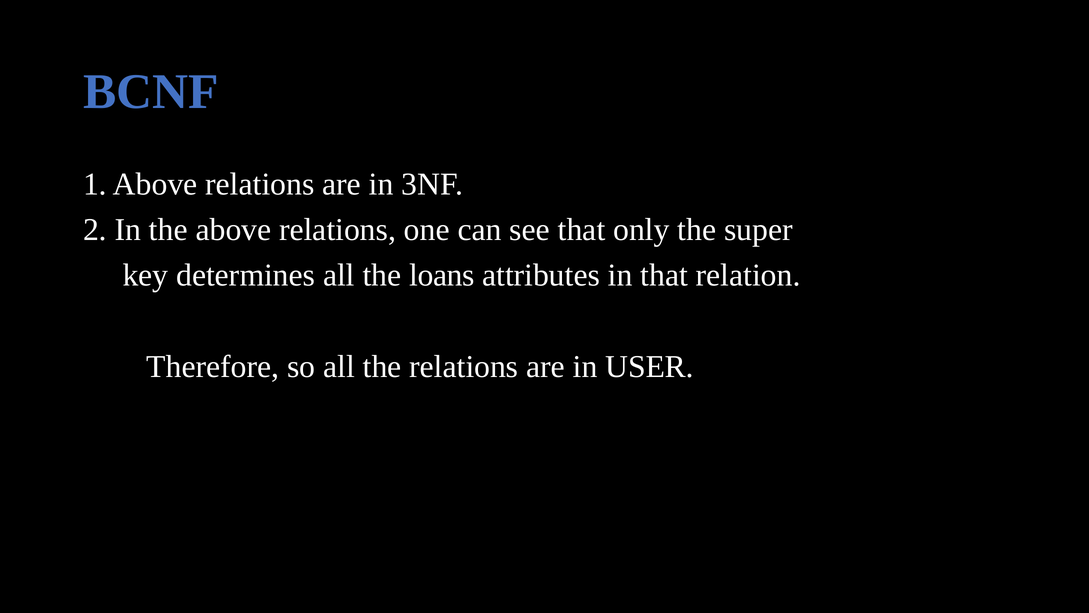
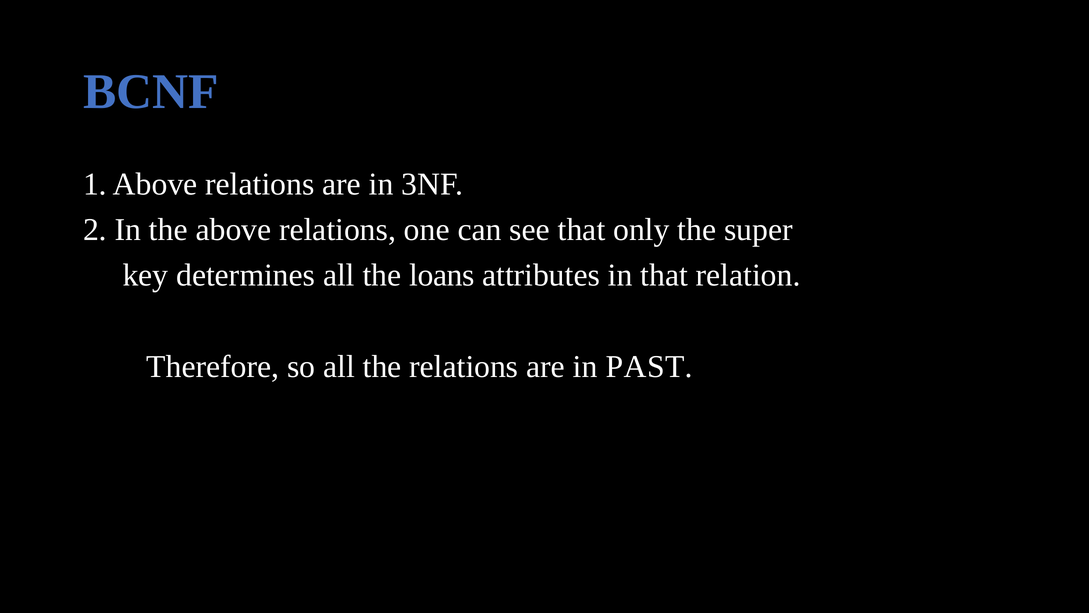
USER: USER -> PAST (649, 366)
